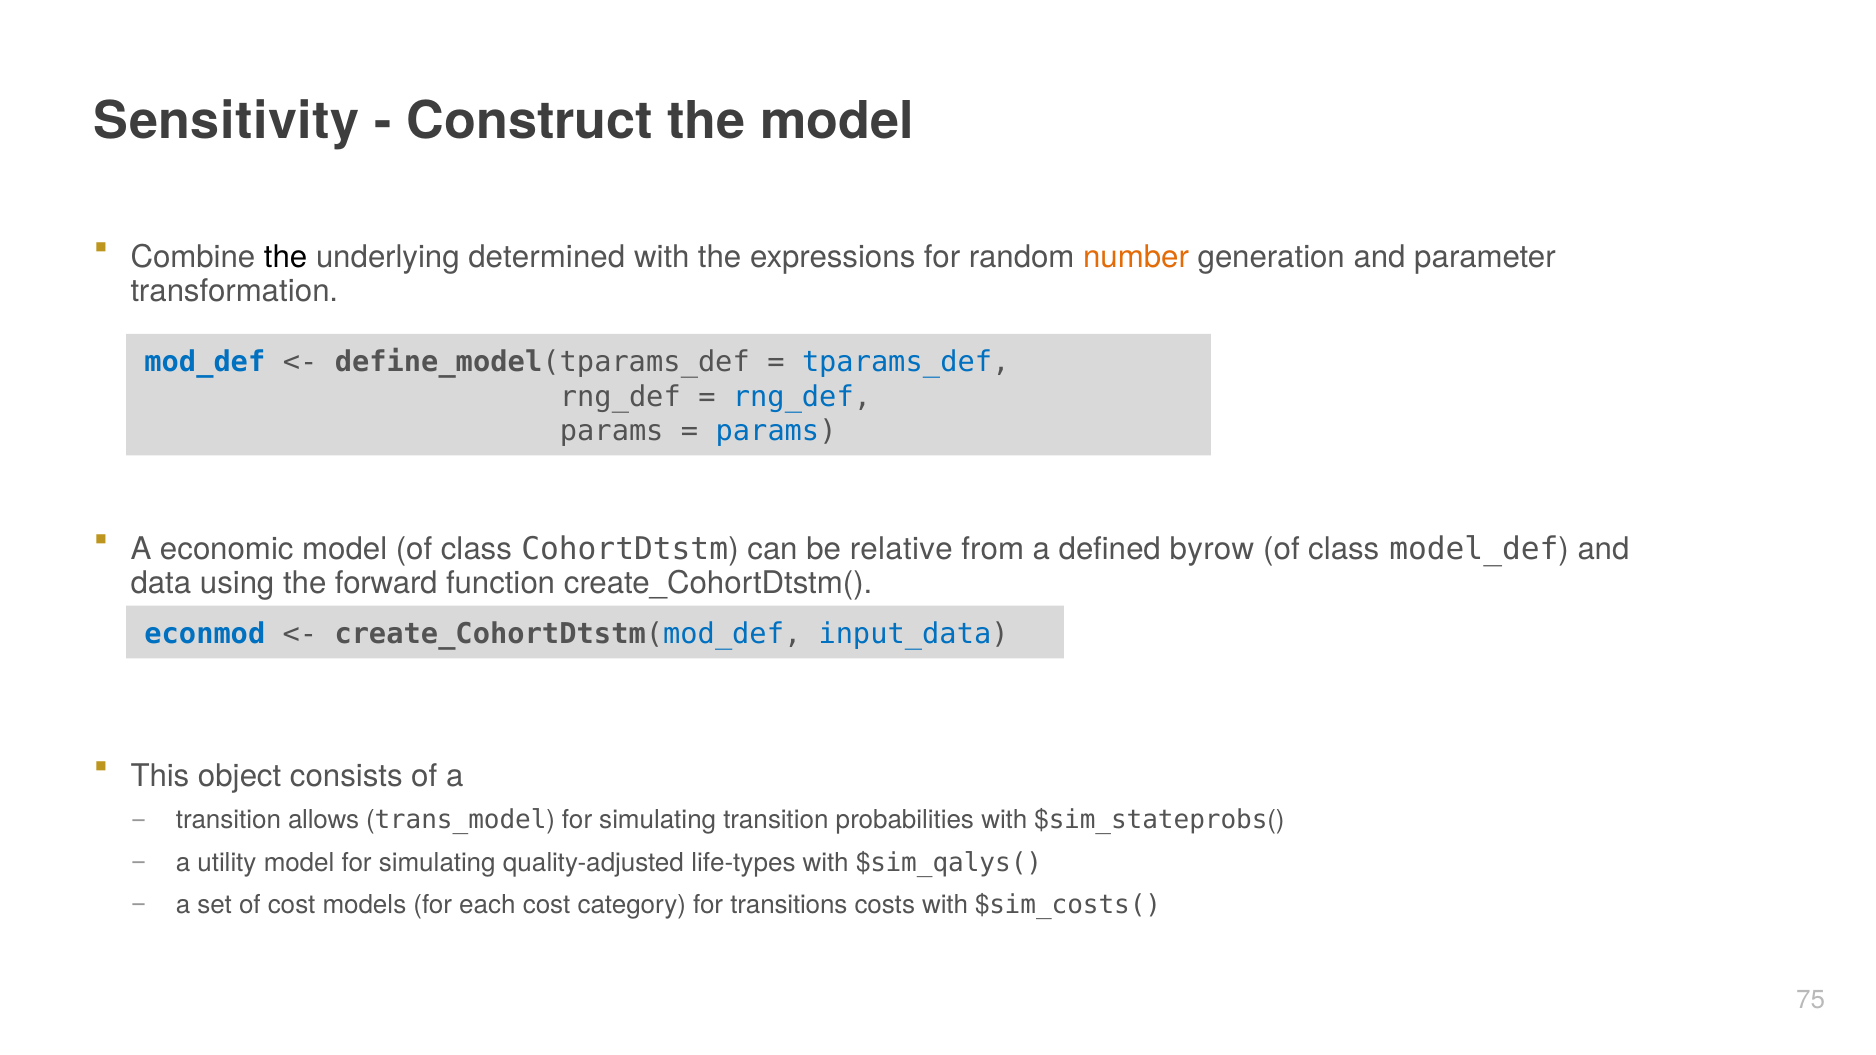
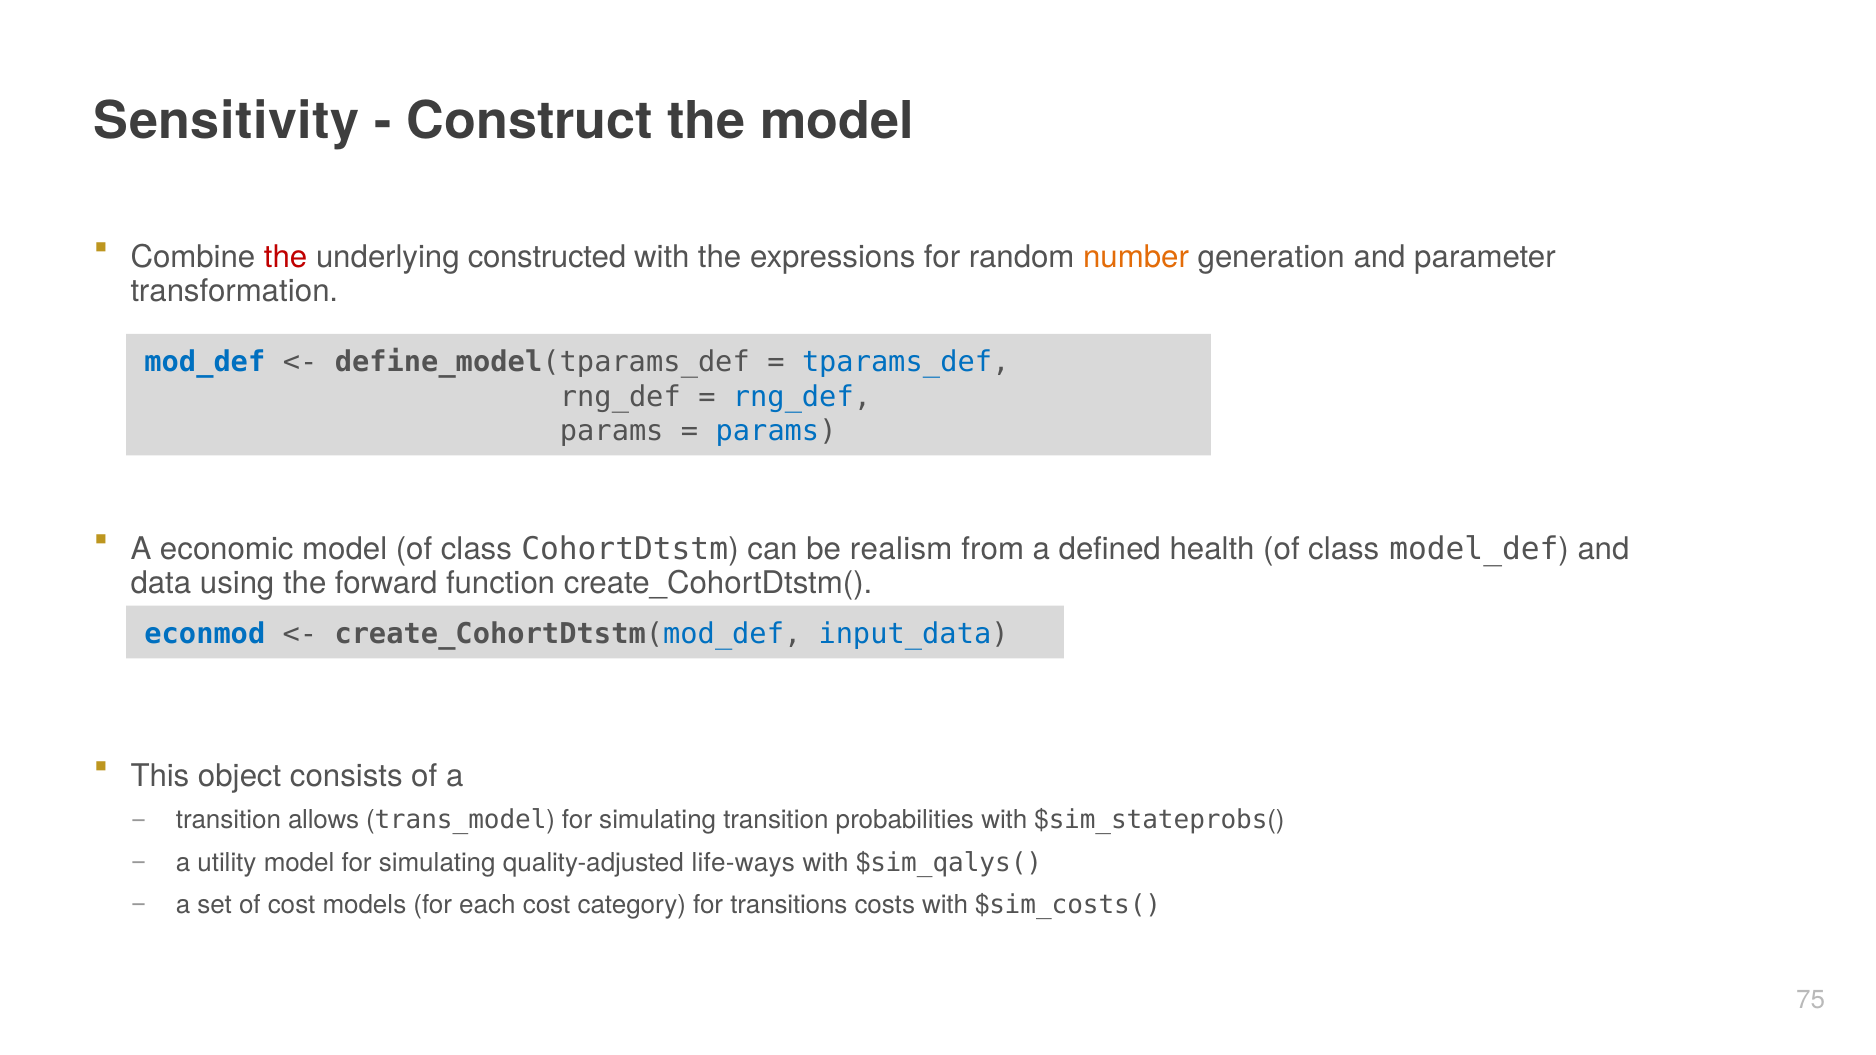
the colour: black -> red (286, 257)
determined: determined -> constructed (547, 257)
relative: relative -> realism (901, 549)
byrow: byrow -> health (1212, 549)
life-types: life-types -> life-ways (743, 863)
